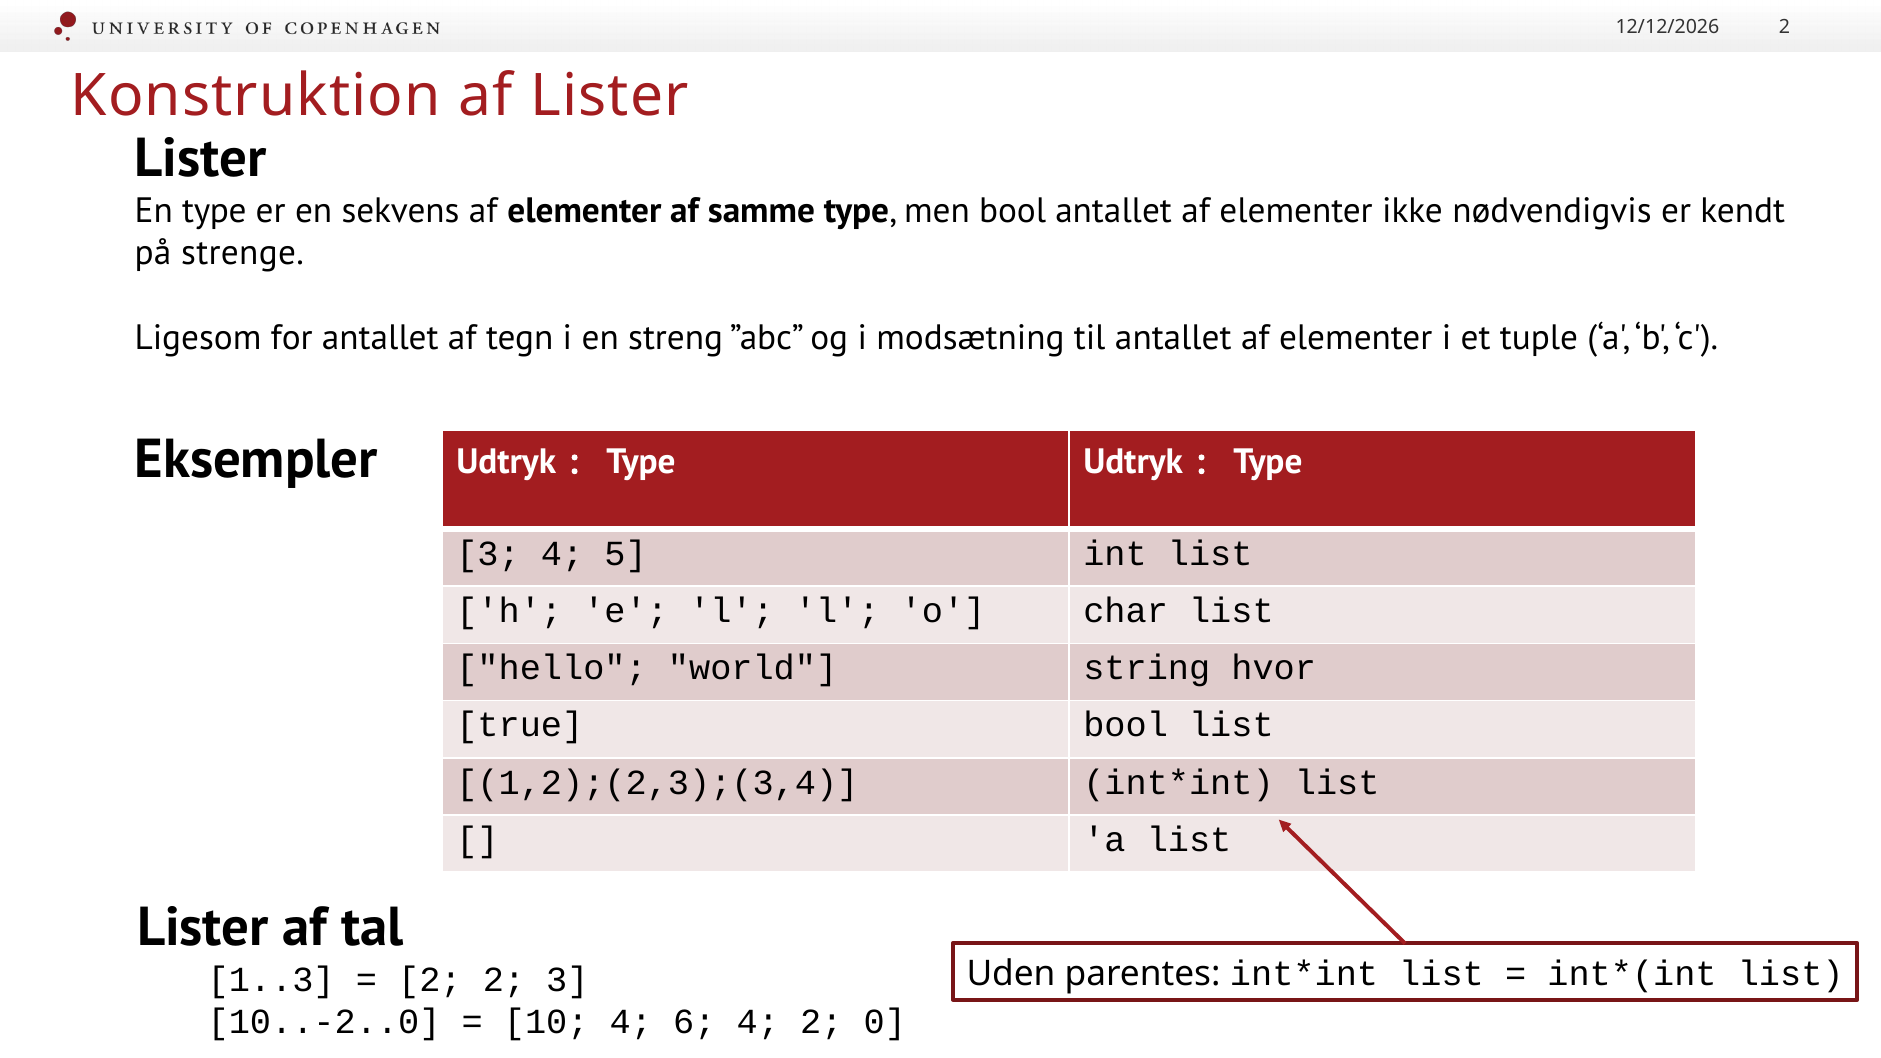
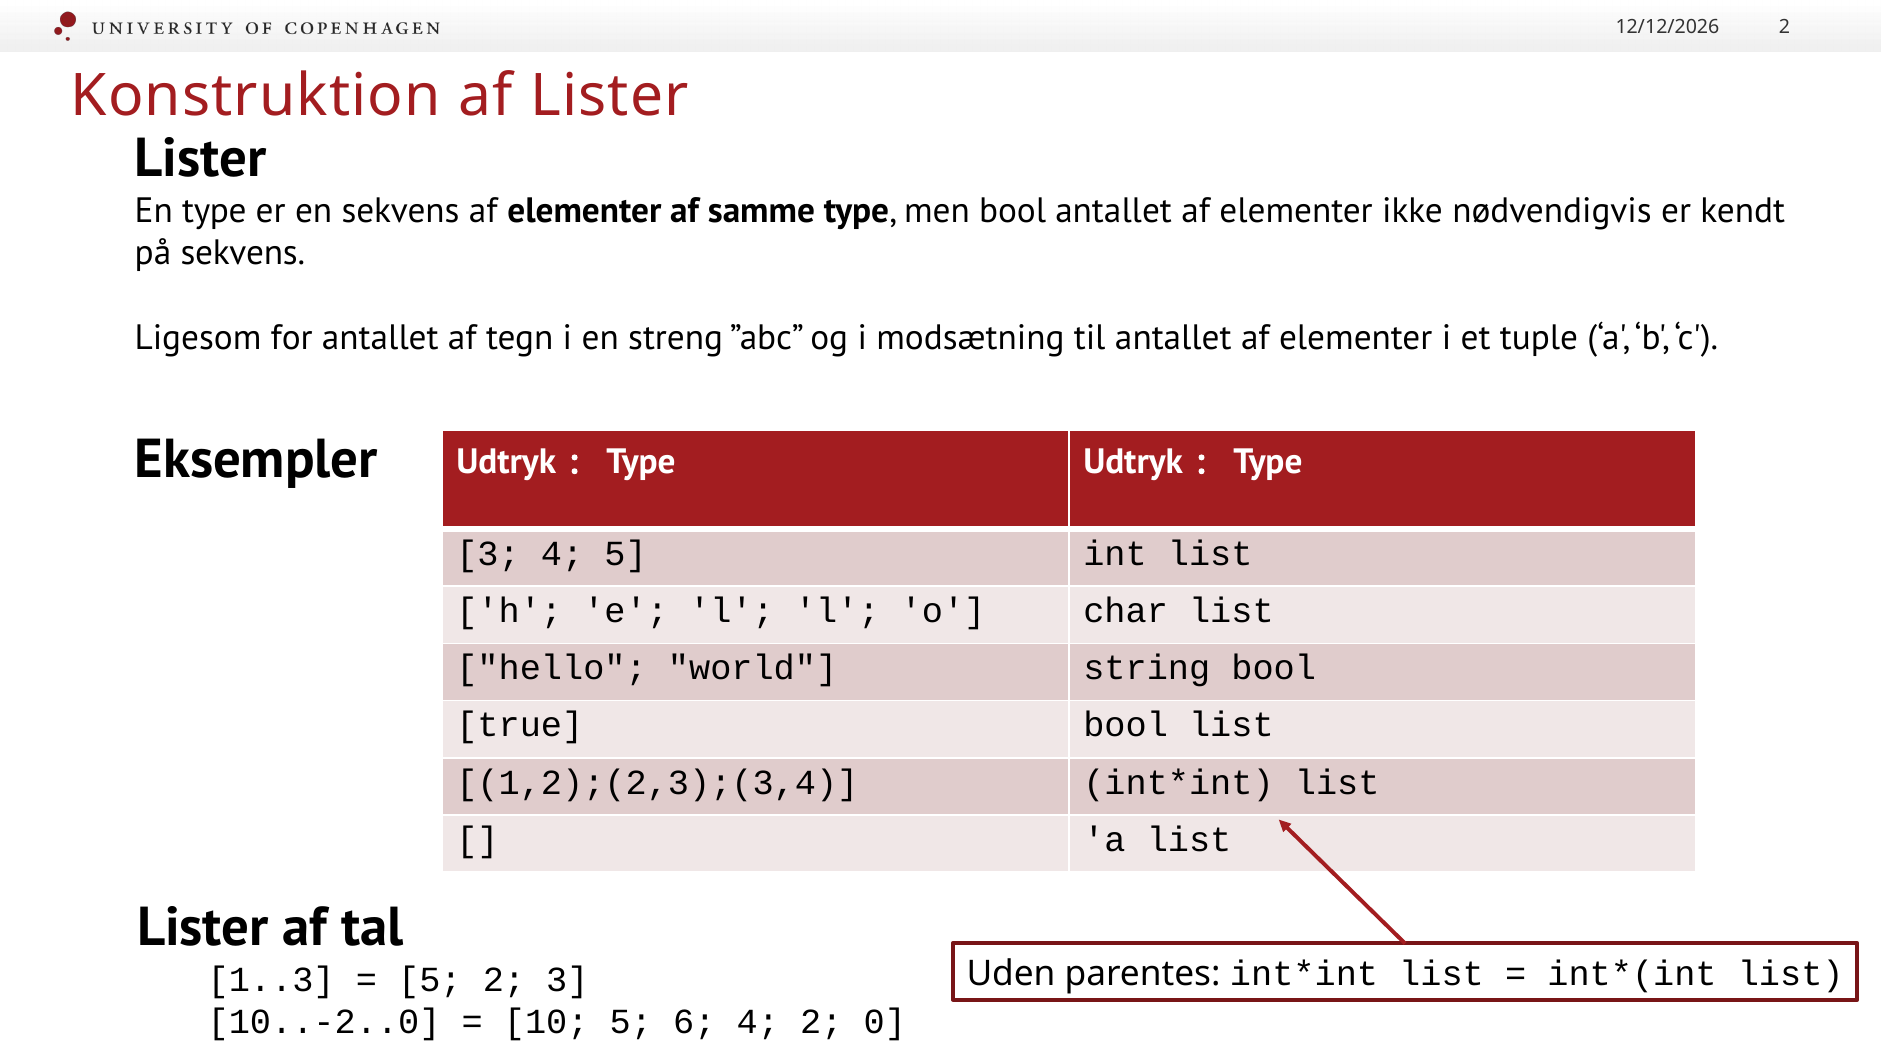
på strenge: strenge -> sekvens (243, 253)
string hvor: hvor -> bool (1274, 668)
2: 2 -> 5 (430, 980)
10 4: 4 -> 5 (631, 1022)
